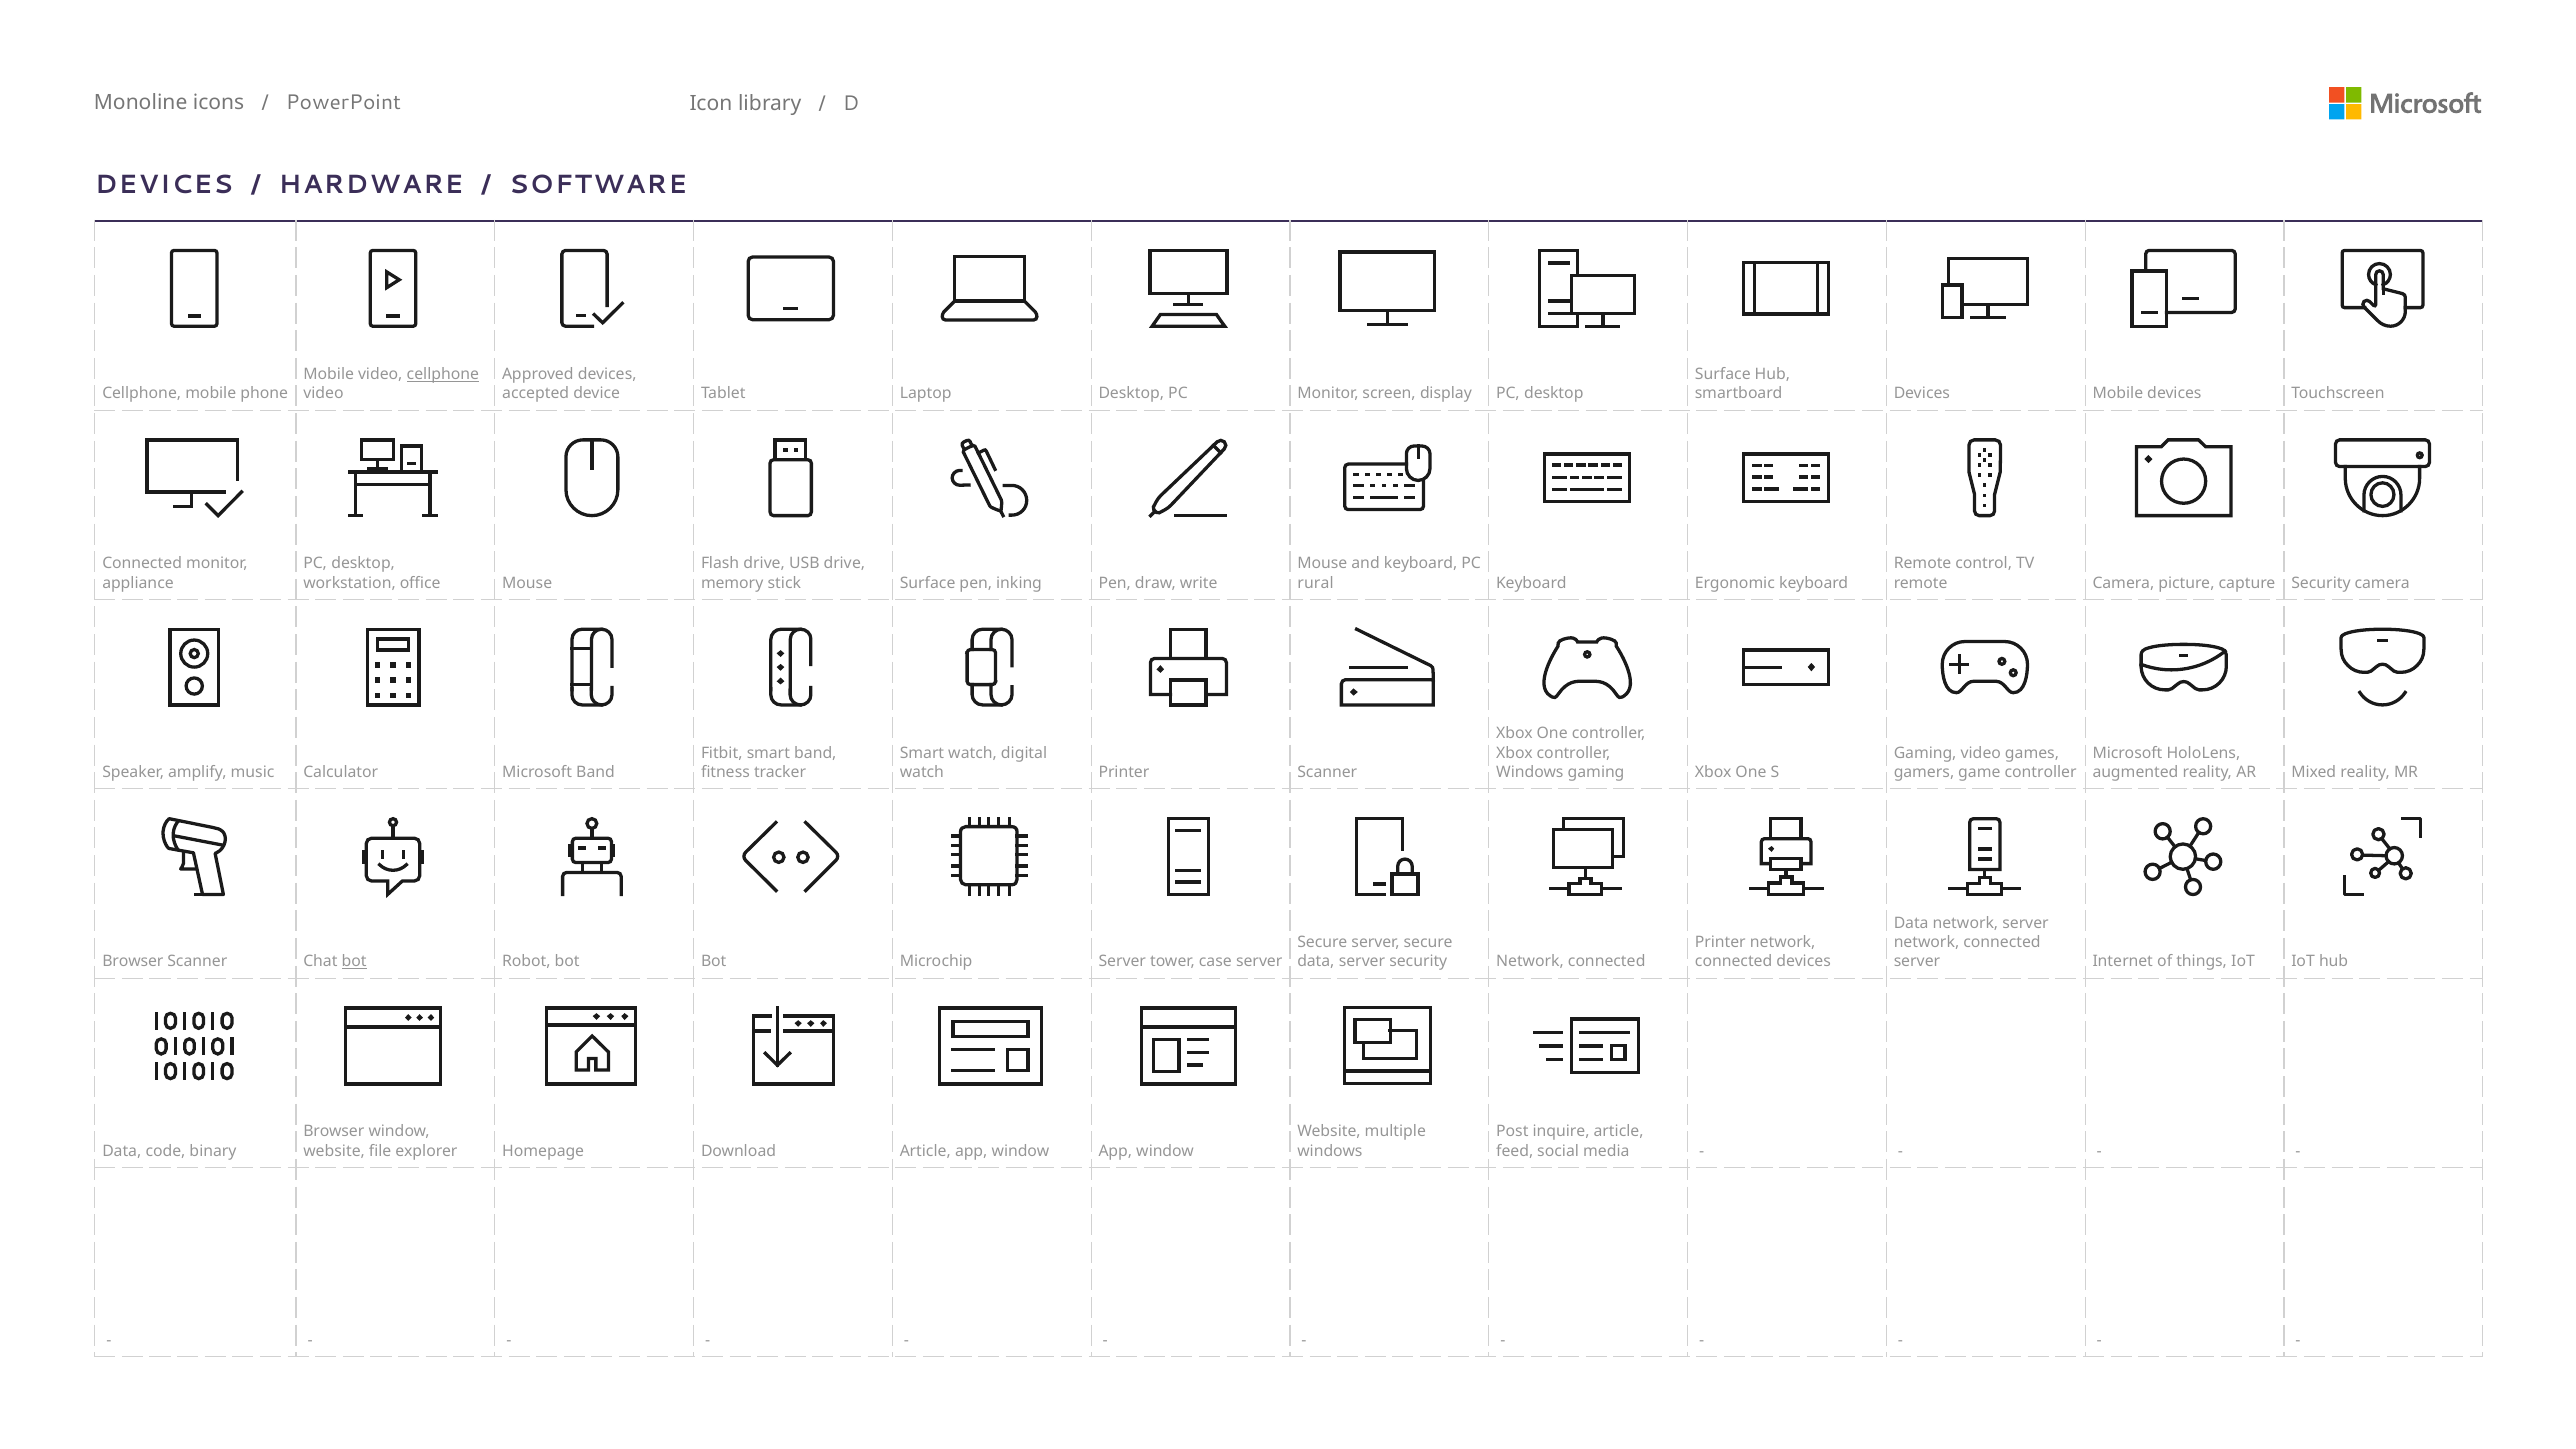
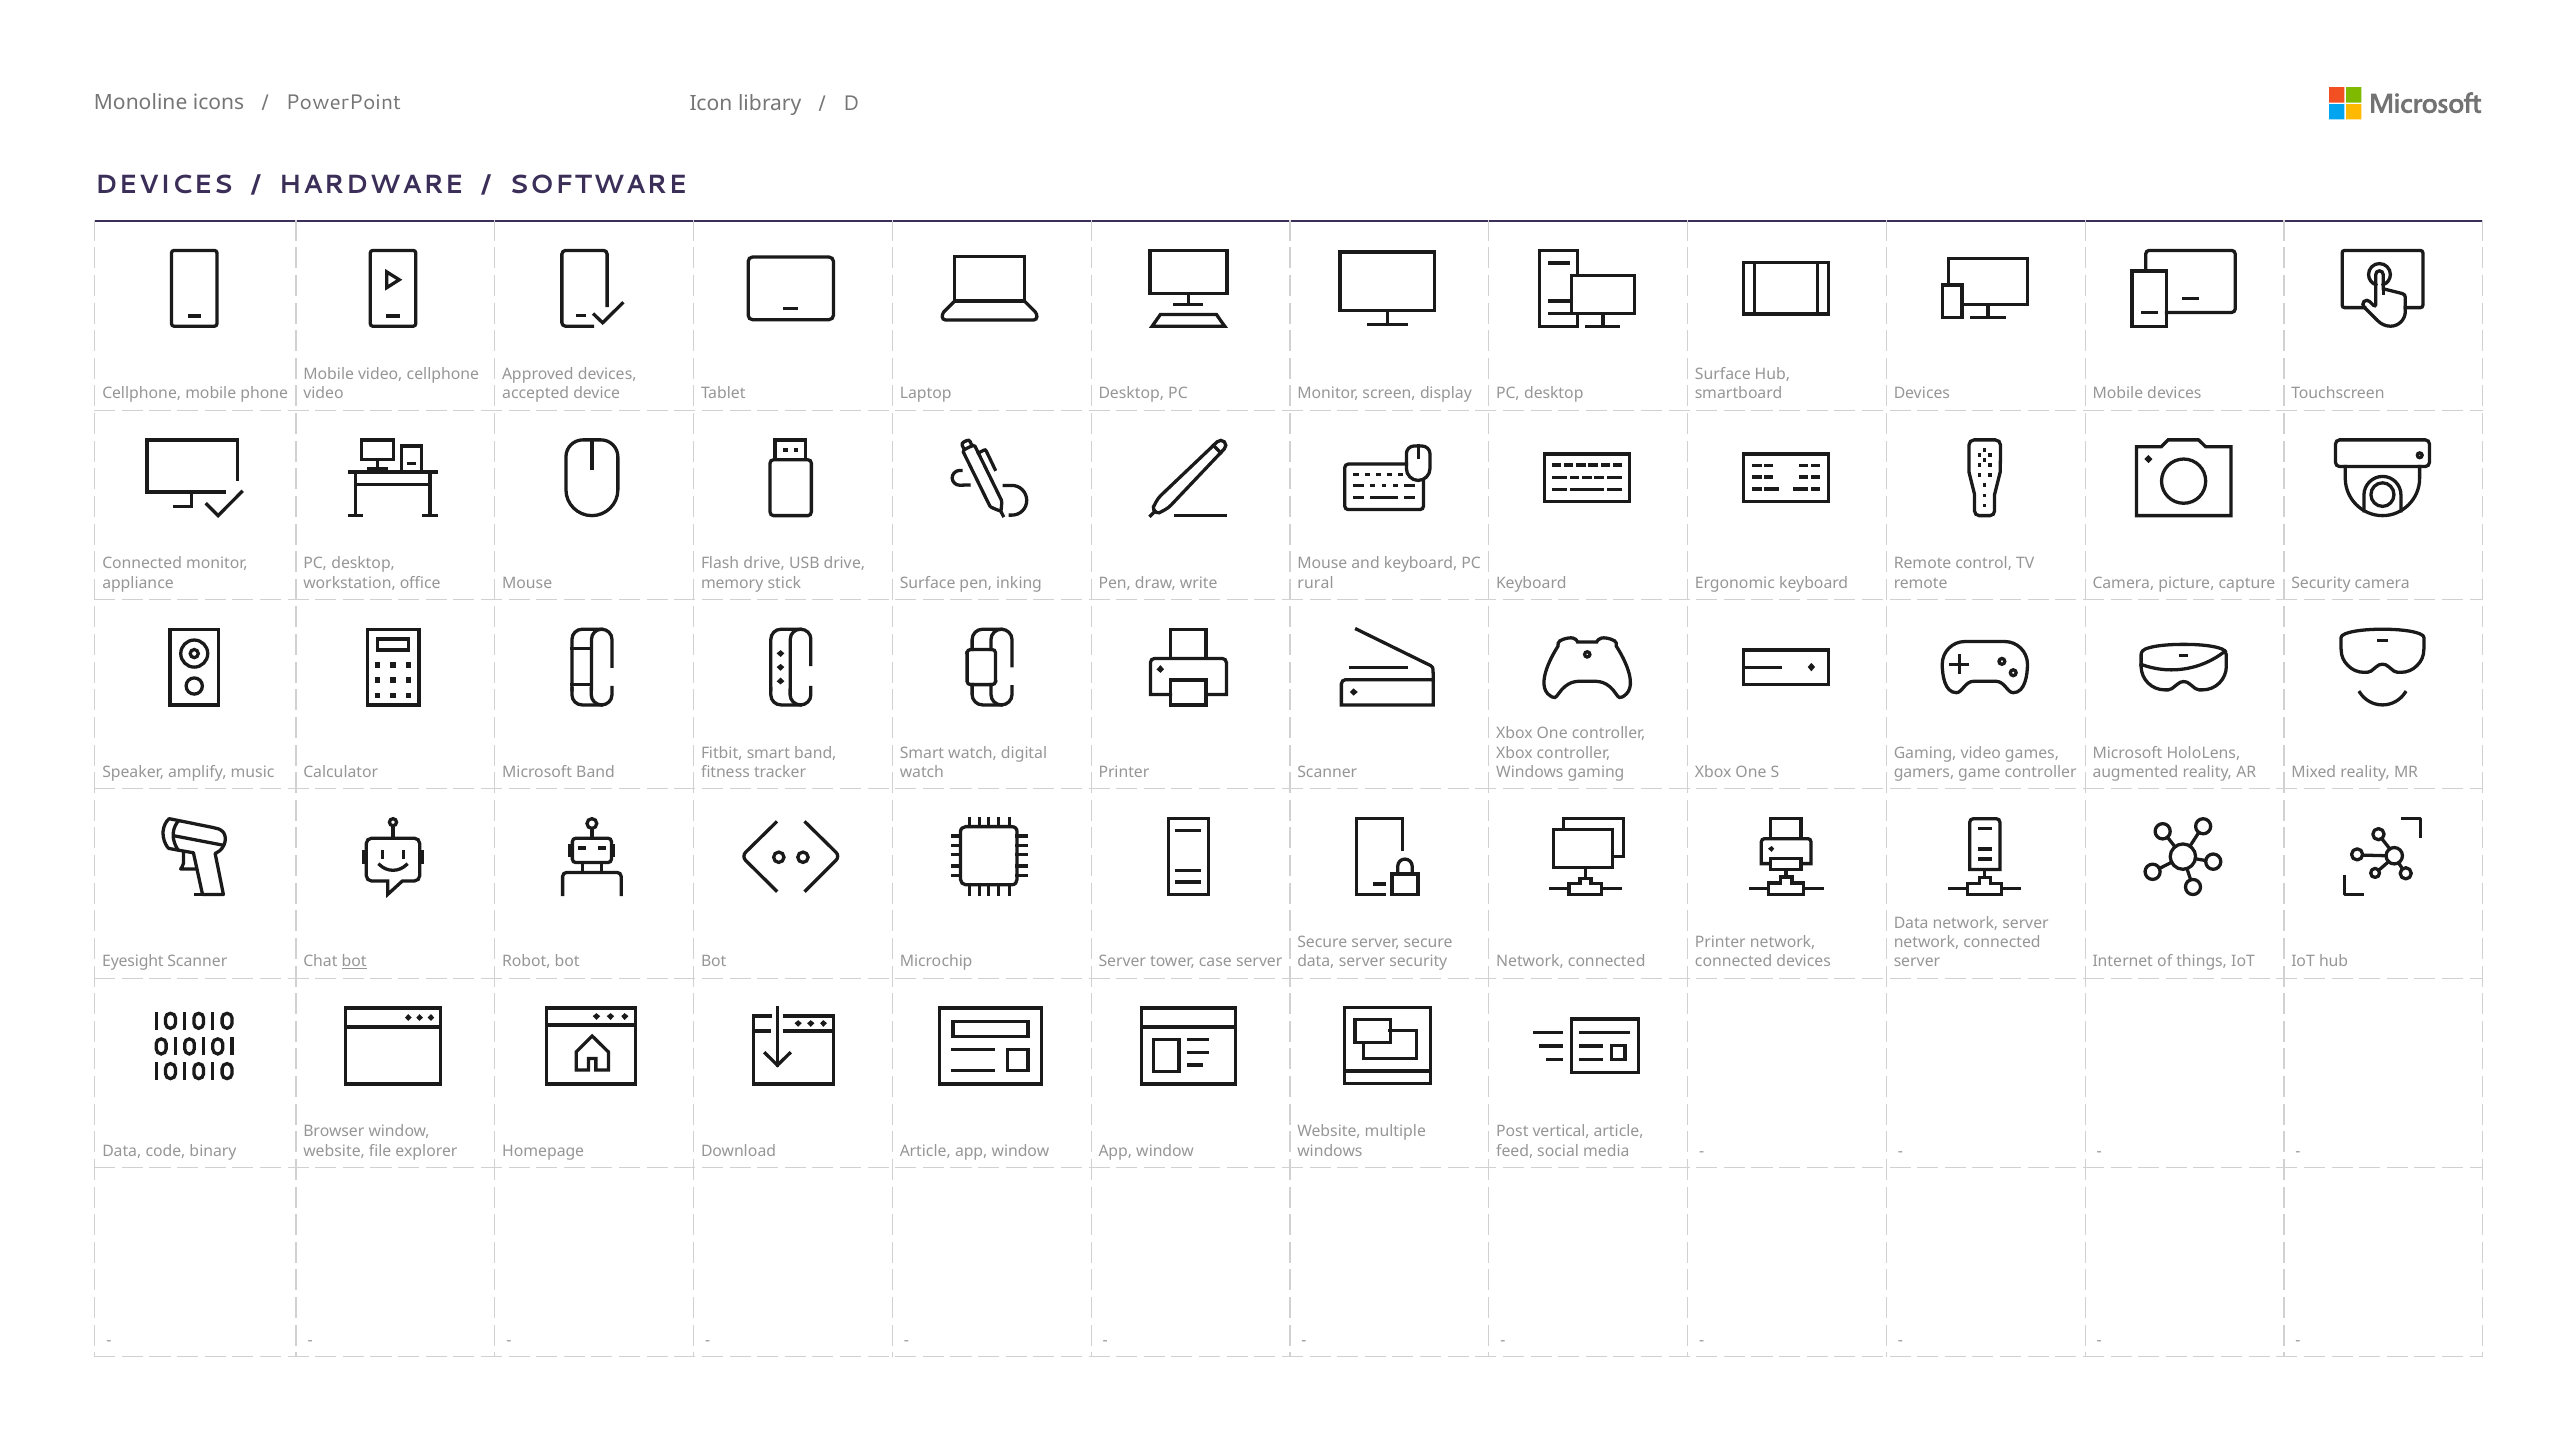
cellphone underline: present -> none (443, 374)
Browser: Browser -> Eyesight (133, 961)
inquire: inquire -> vertical (1561, 1131)
